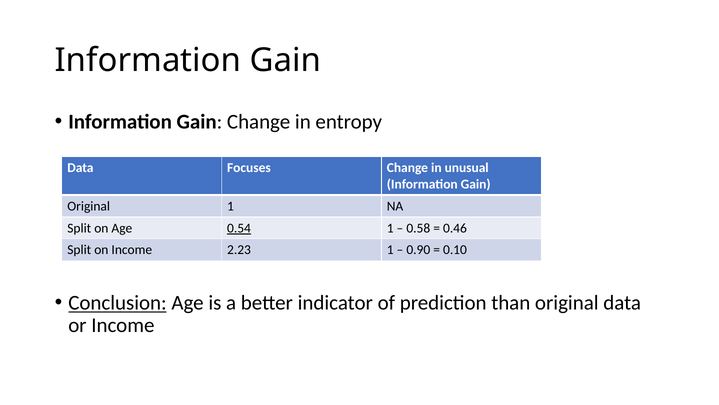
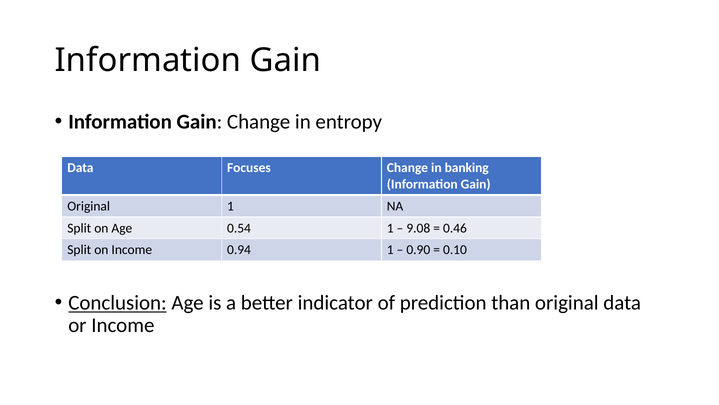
unusual: unusual -> banking (467, 168)
0.54 underline: present -> none (239, 228)
0.58: 0.58 -> 9.08 (418, 228)
2.23: 2.23 -> 0.94 (239, 250)
